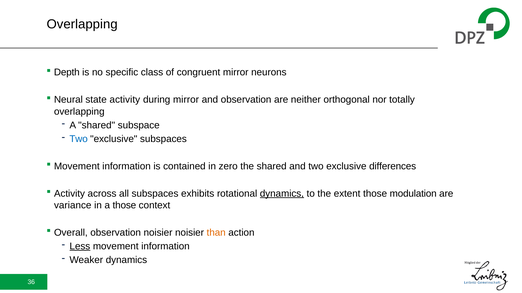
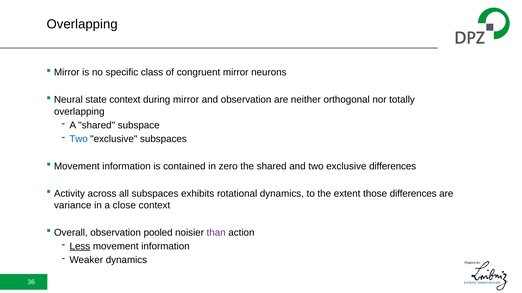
Depth: Depth -> Mirror (67, 73)
state activity: activity -> context (125, 100)
dynamics underline: present -> none (282, 194)
those modulation: modulation -> differences (413, 194)
a those: those -> close (124, 206)
observation noisier: noisier -> pooled (158, 233)
than colour: orange -> purple (216, 233)
